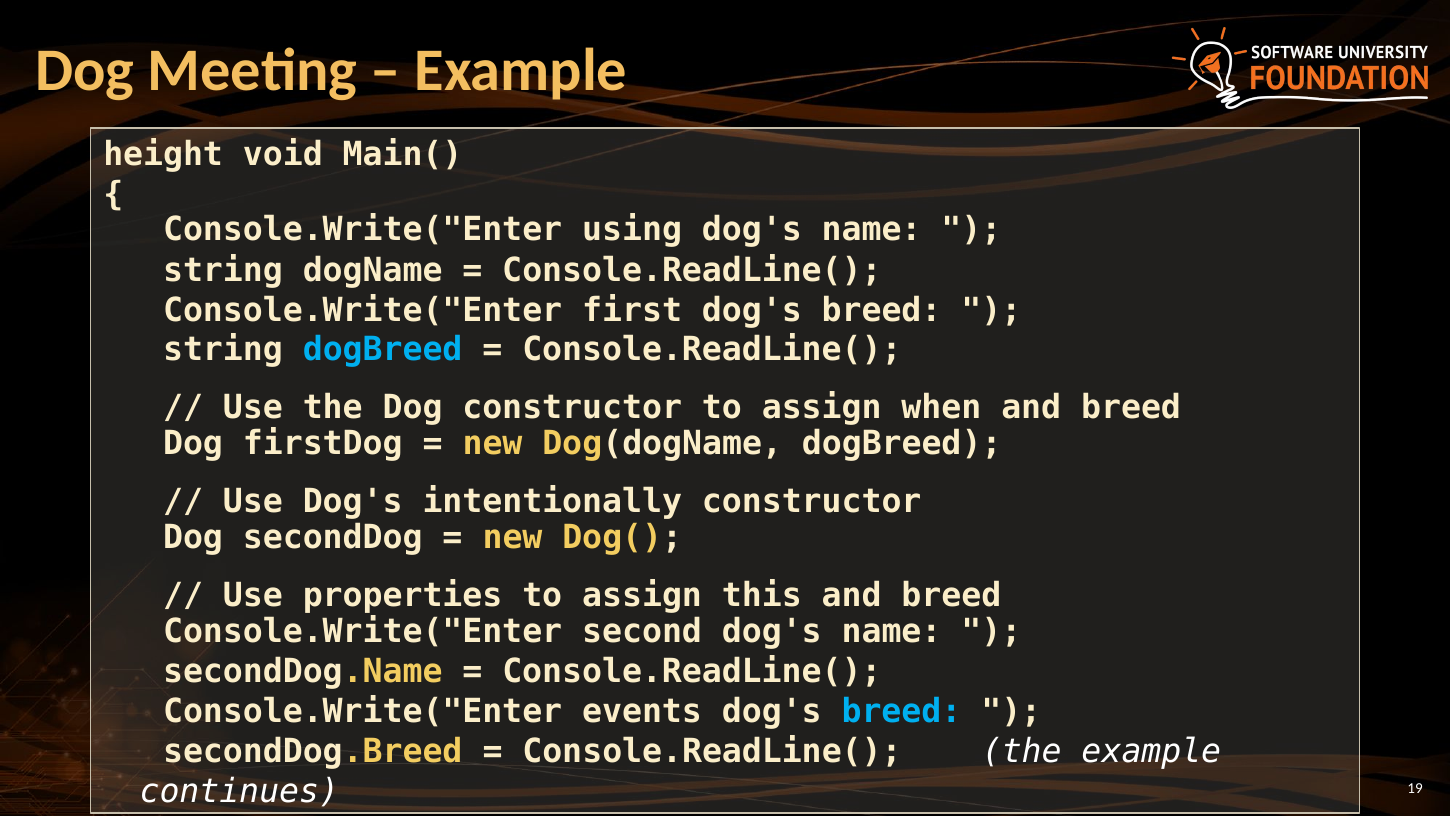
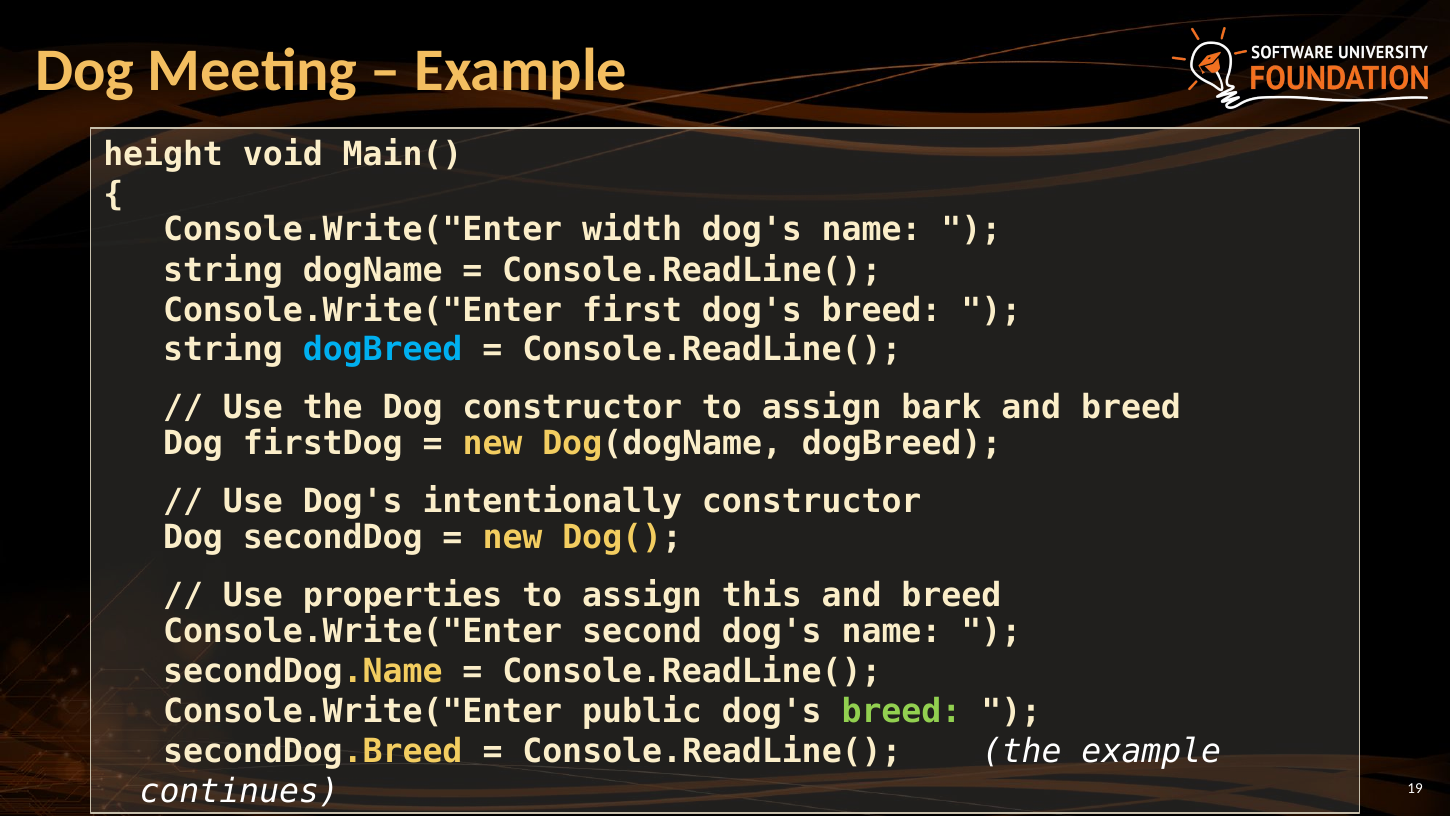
using: using -> width (632, 230)
when: when -> bark (941, 408)
events: events -> public (642, 711)
breed colour: light blue -> light green (901, 711)
